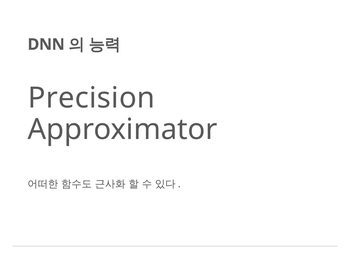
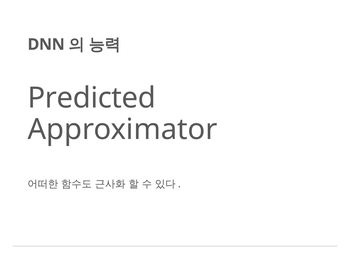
Precision: Precision -> Predicted (92, 98)
